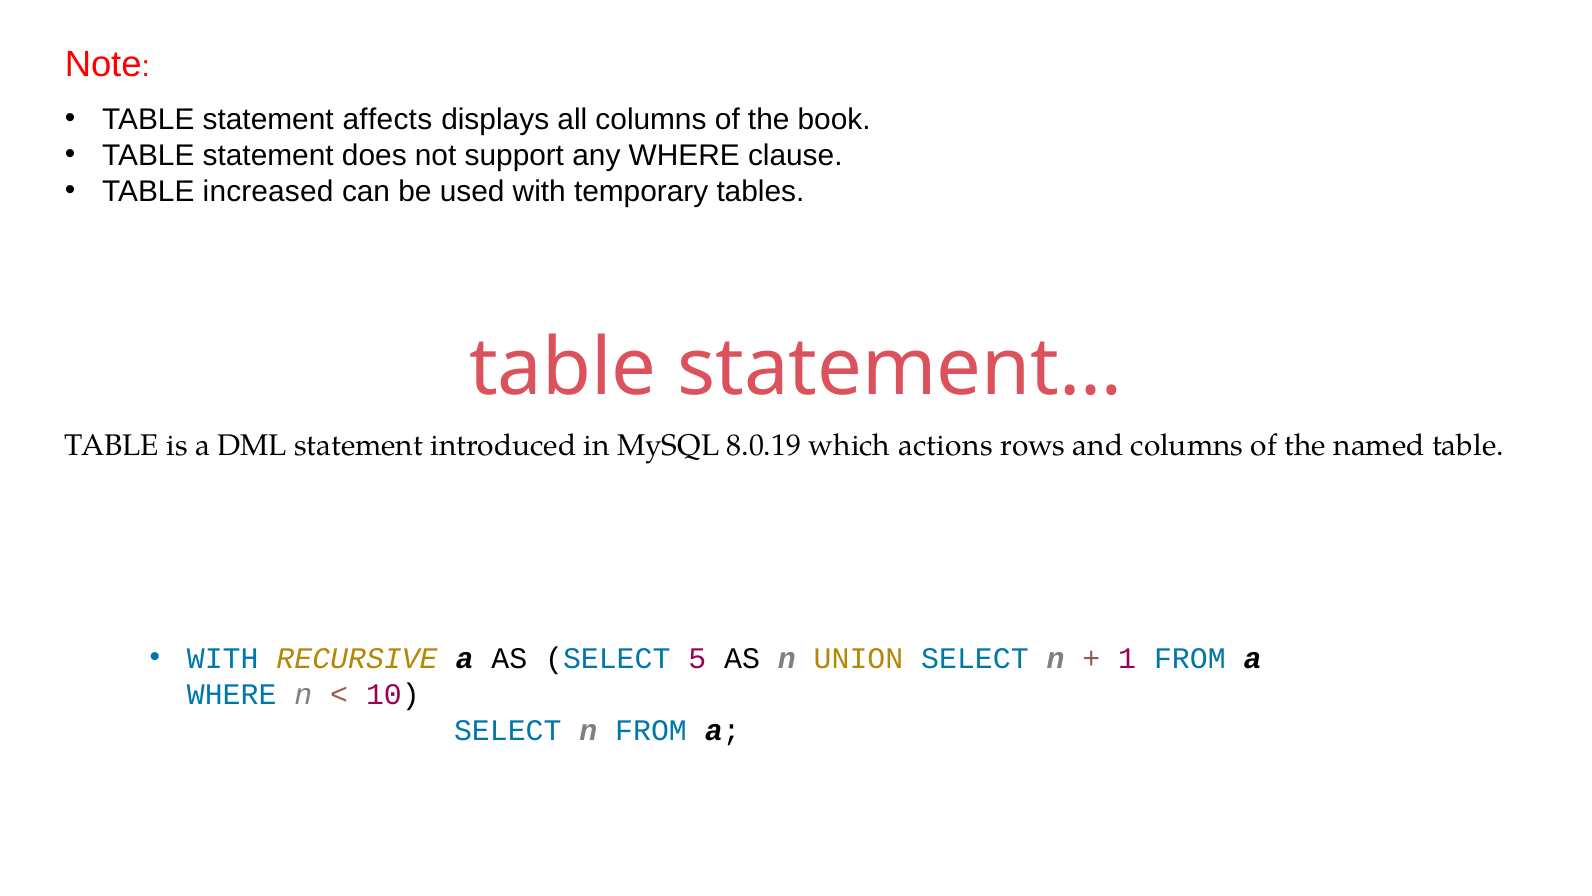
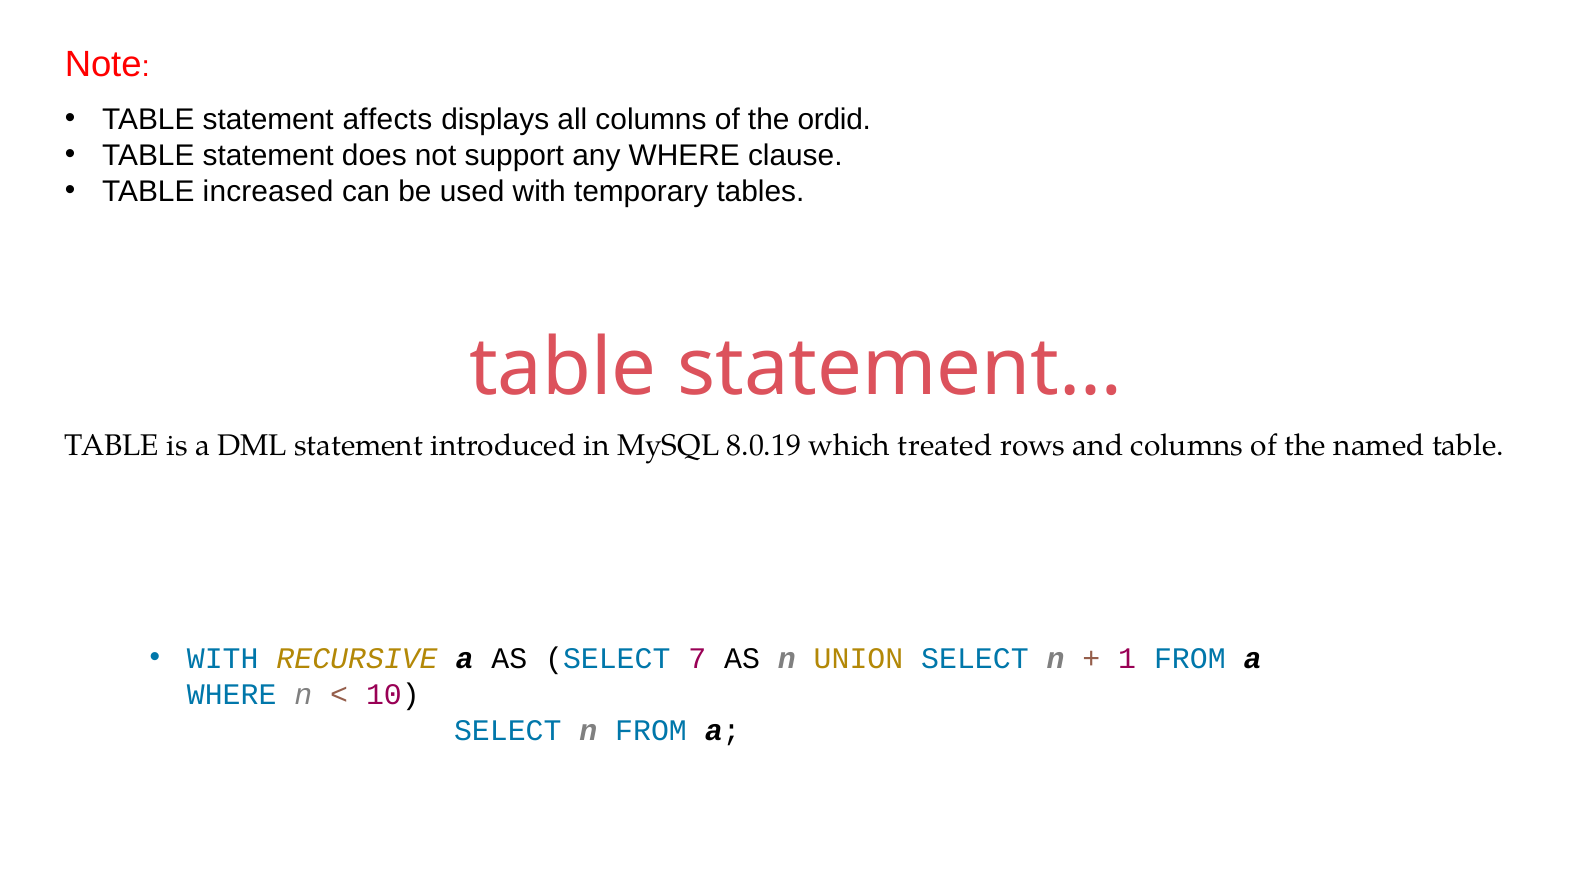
book: book -> ordid (834, 120)
actions: actions -> treated (945, 445)
5: 5 -> 7 (697, 658)
